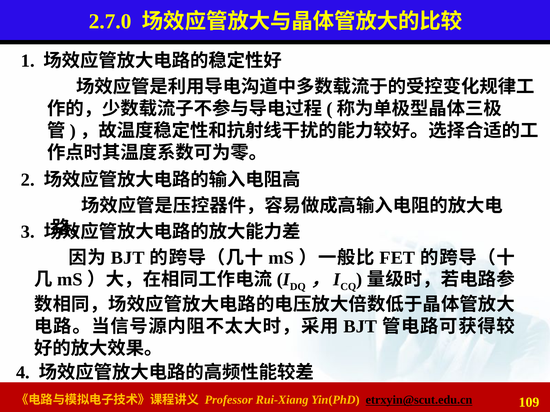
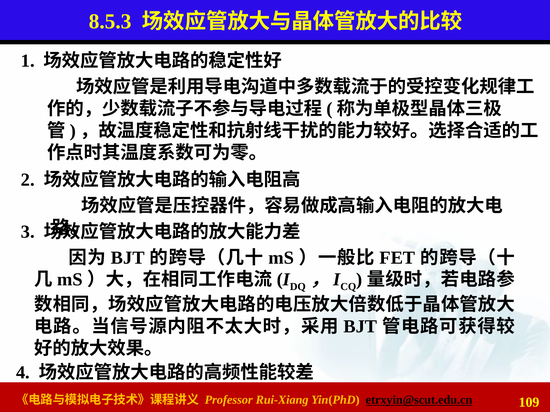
2.7.0: 2.7.0 -> 8.5.3 (110, 21)
